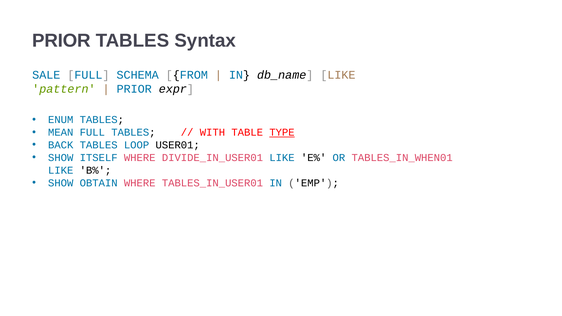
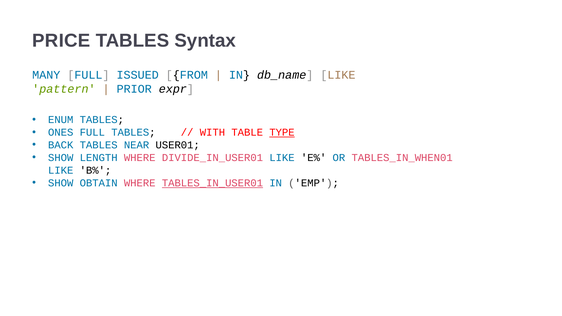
PRIOR: PRIOR -> PRICE (61, 41)
SALE: SALE -> MANY (46, 75)
SCHEMA: SCHEMA -> ISSUED (138, 75)
MEAN: MEAN -> ONES (61, 132)
LOOP: LOOP -> NEAR (137, 145)
ITSELF: ITSELF -> LENGTH (99, 158)
TABLES_IN_USER01 underline: none -> present (212, 183)
